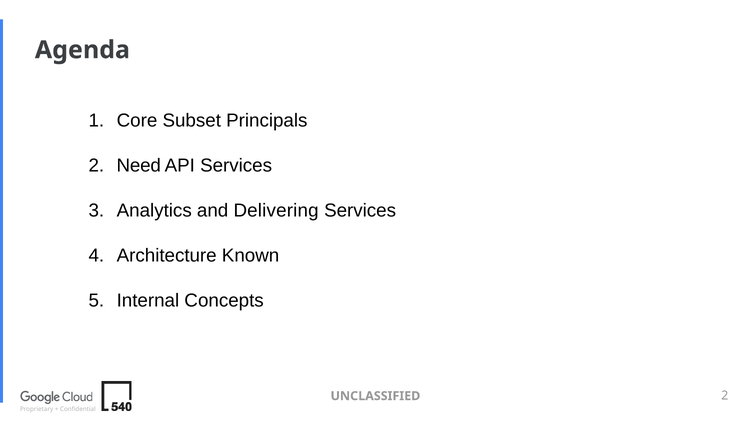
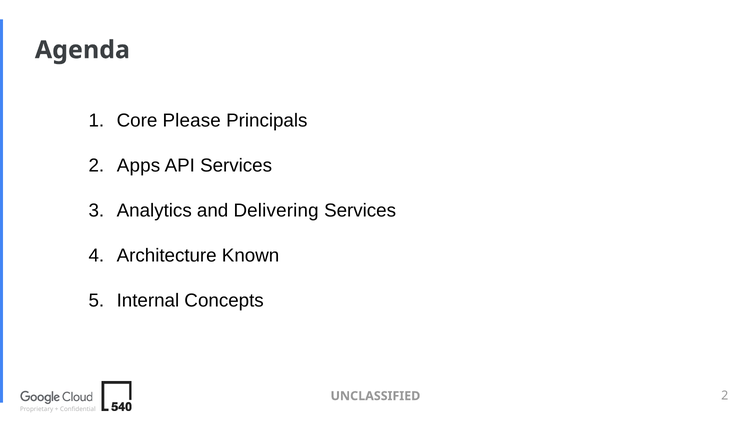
Subset: Subset -> Please (192, 121)
Need: Need -> Apps (139, 166)
